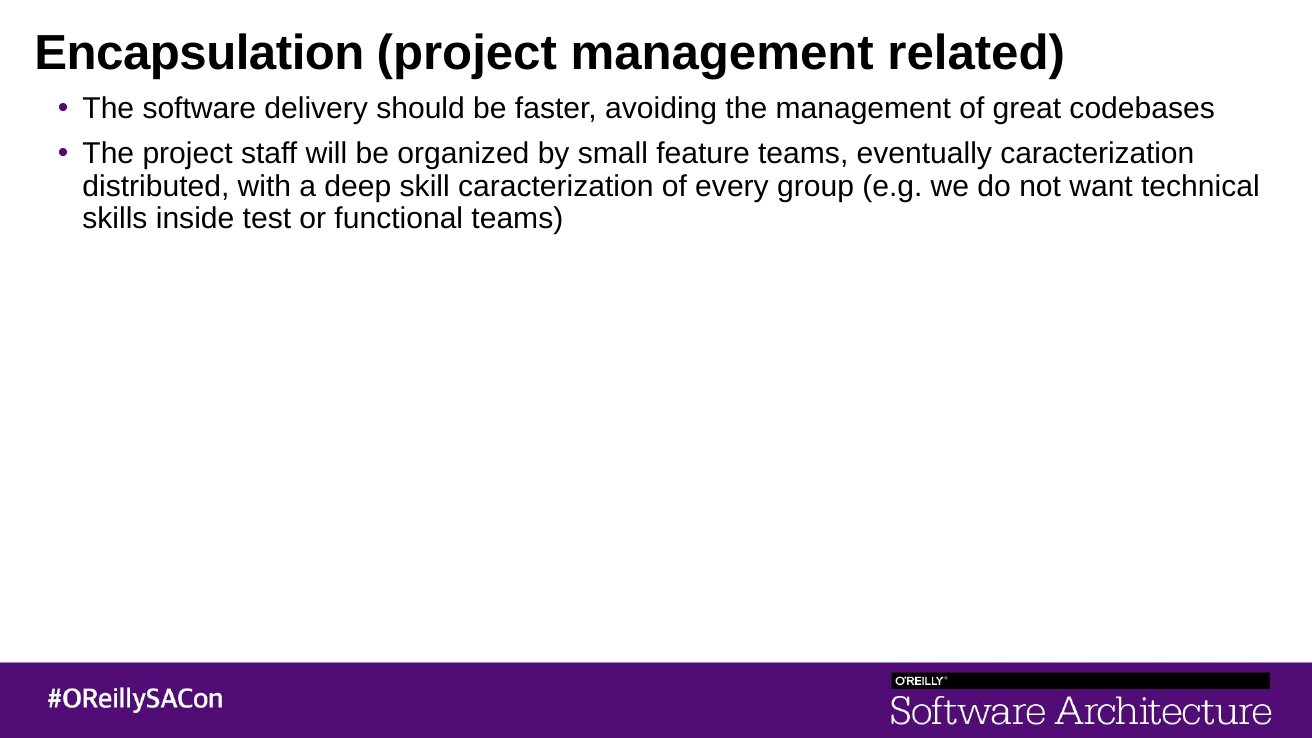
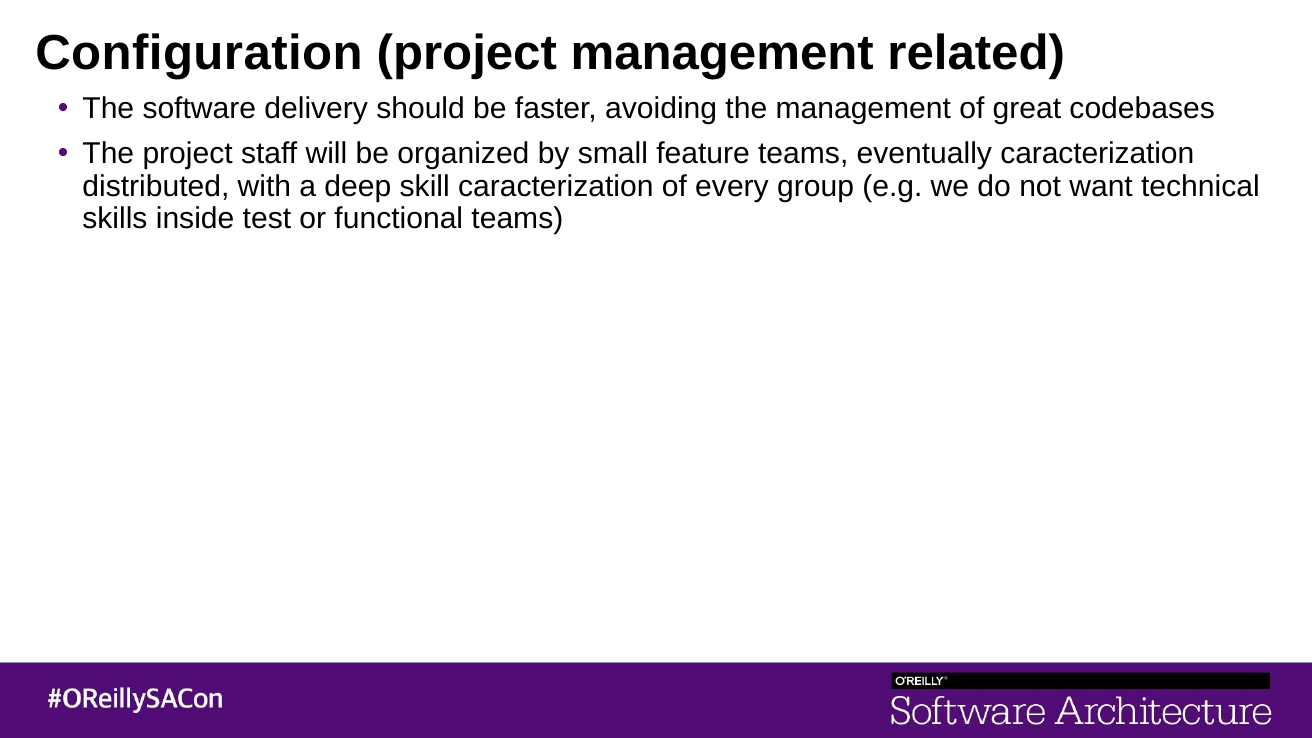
Encapsulation: Encapsulation -> Configuration (199, 53)
